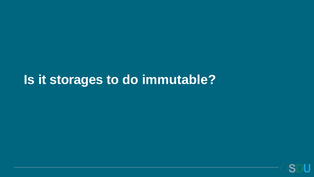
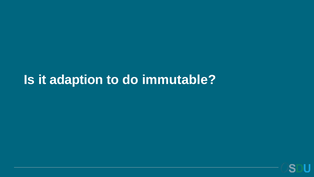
storages: storages -> adaption (76, 80)
